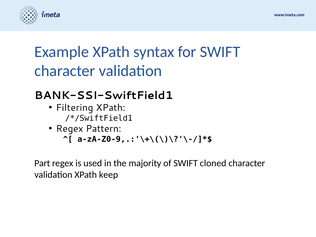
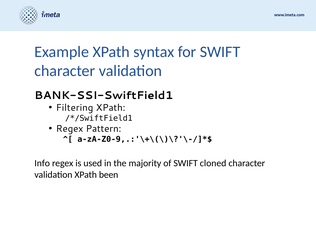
Part: Part -> Info (42, 163)
keep: keep -> been (109, 175)
